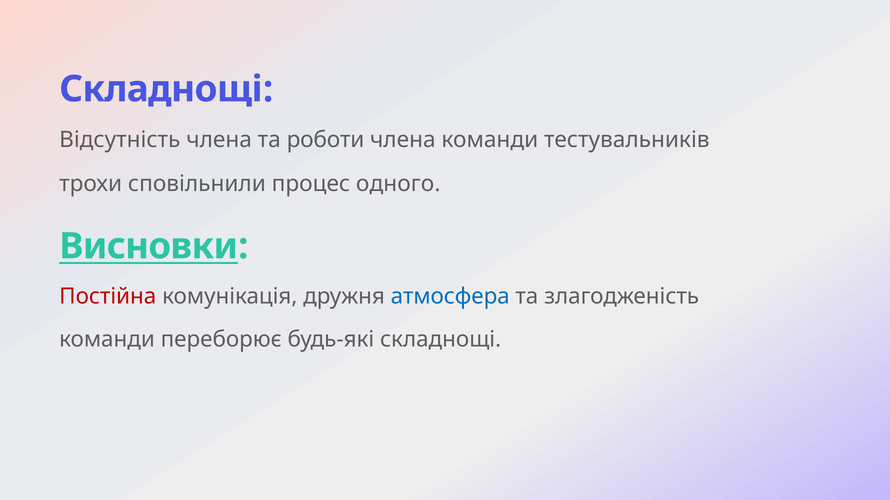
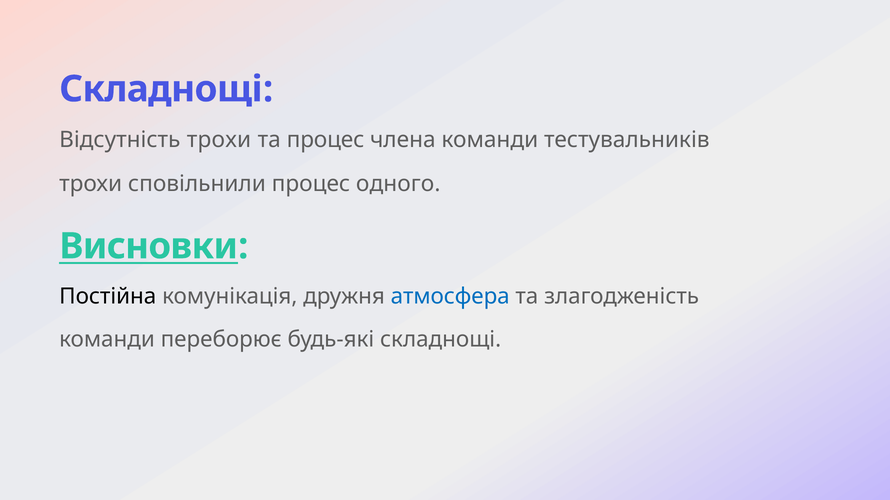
Відсутність члена: члена -> трохи (219, 140)
та роботи: роботи -> процес (326, 140)
Постійна colour: red -> black (108, 297)
